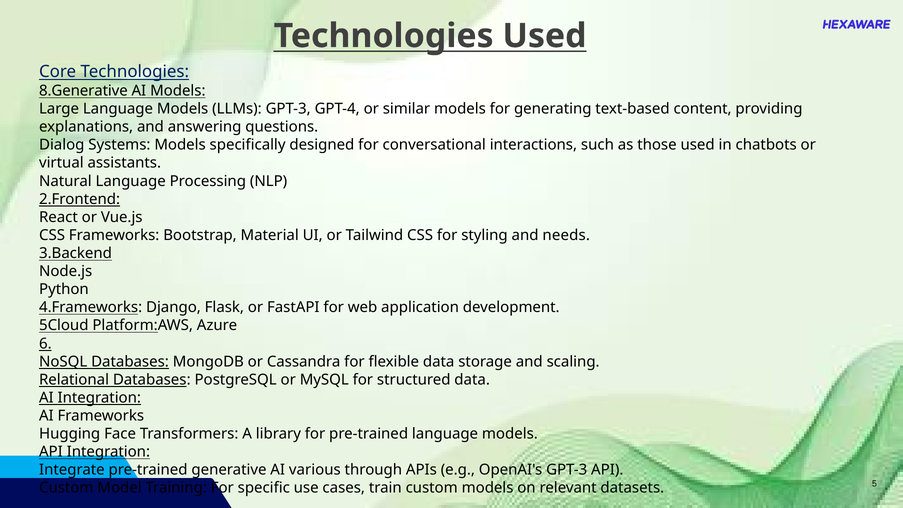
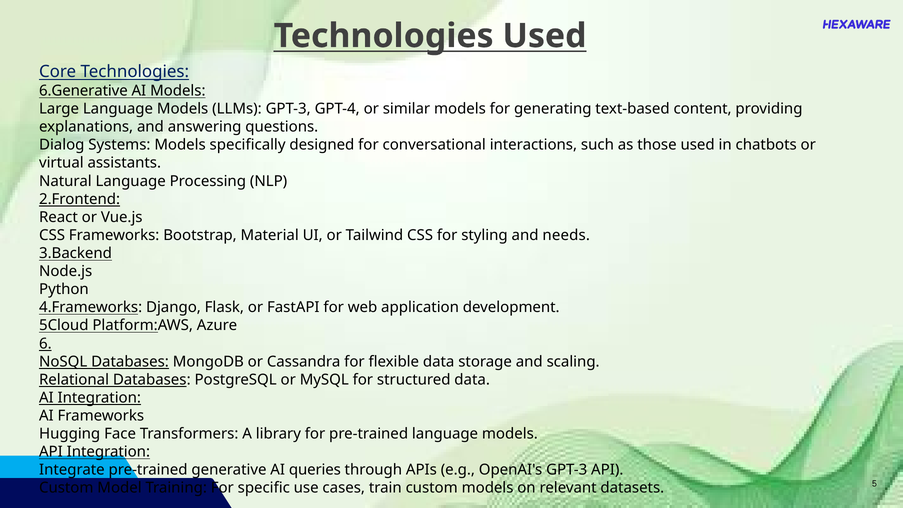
8.Generative: 8.Generative -> 6.Generative (83, 91)
various: various -> queries (315, 470)
